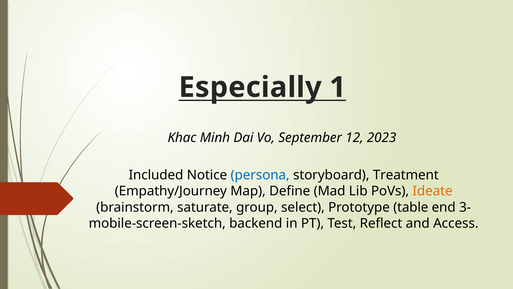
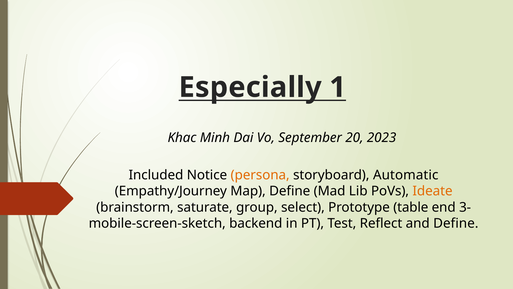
12: 12 -> 20 (354, 138)
persona colour: blue -> orange (260, 175)
Treatment: Treatment -> Automatic (406, 175)
and Access: Access -> Define (456, 223)
